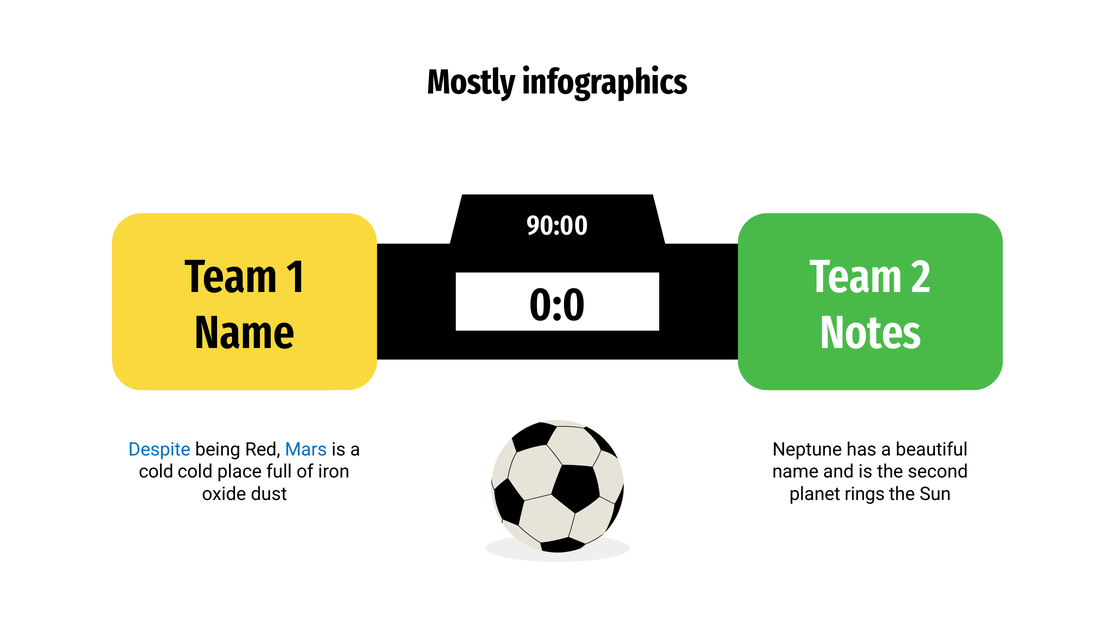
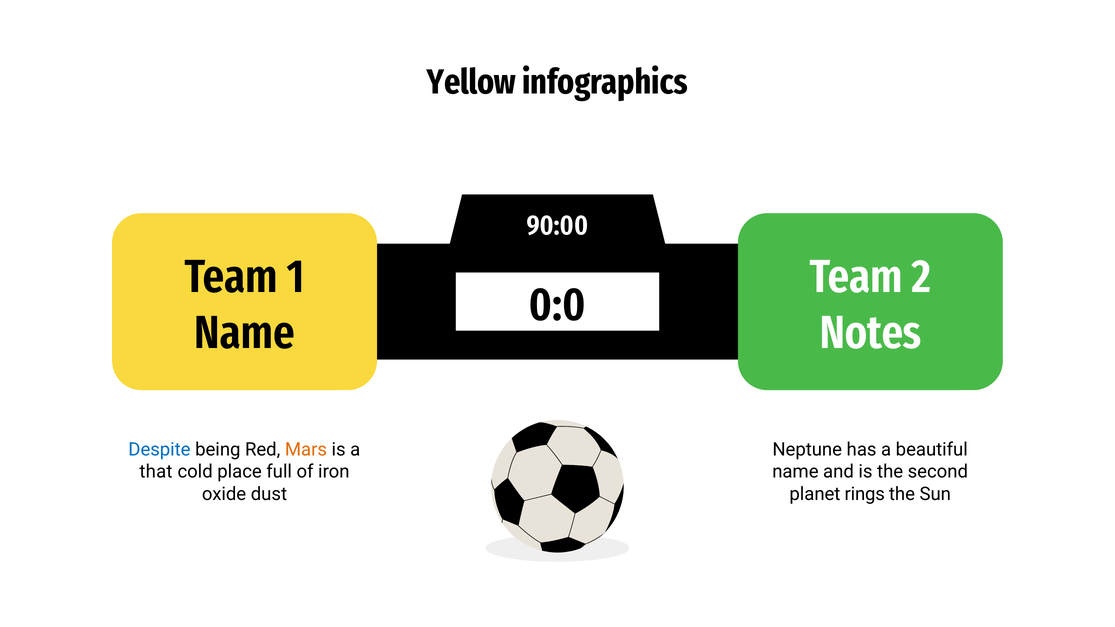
Mostly: Mostly -> Yellow (472, 82)
Mars colour: blue -> orange (306, 450)
cold: cold -> that (156, 472)
